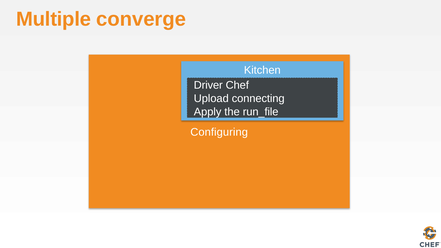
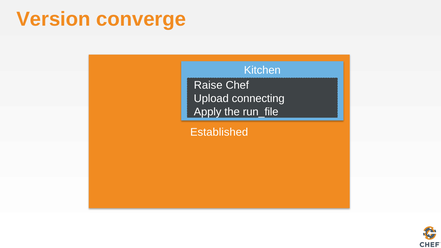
Multiple: Multiple -> Version (54, 19)
Driver: Driver -> Raise (208, 85)
Configuring: Configuring -> Established (219, 132)
